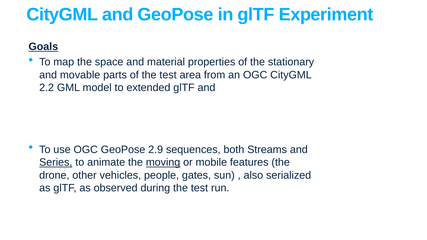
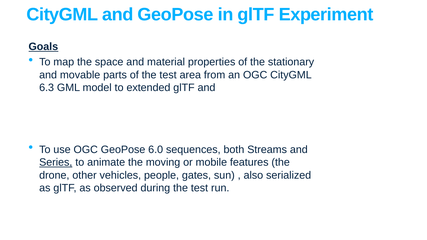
2.2: 2.2 -> 6.3 (47, 88)
2.9: 2.9 -> 6.0 (156, 150)
moving underline: present -> none (163, 162)
